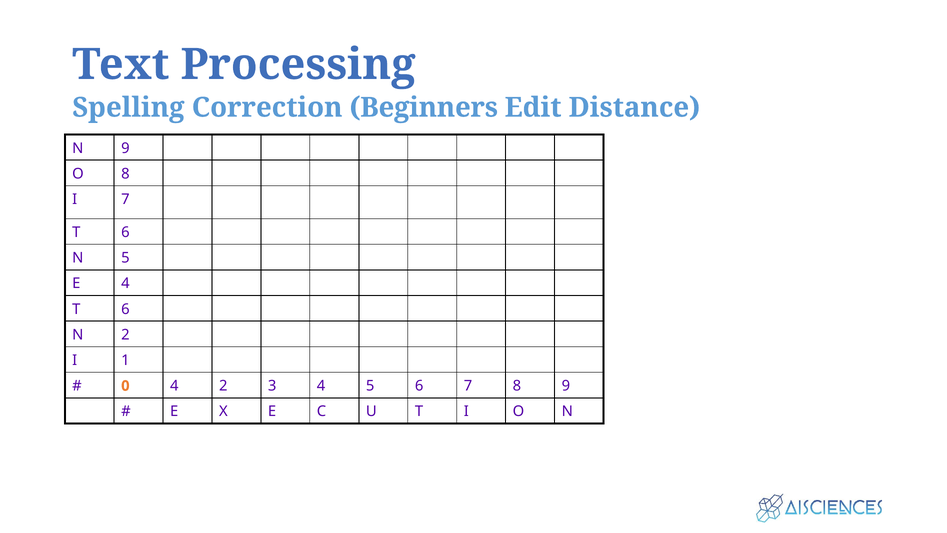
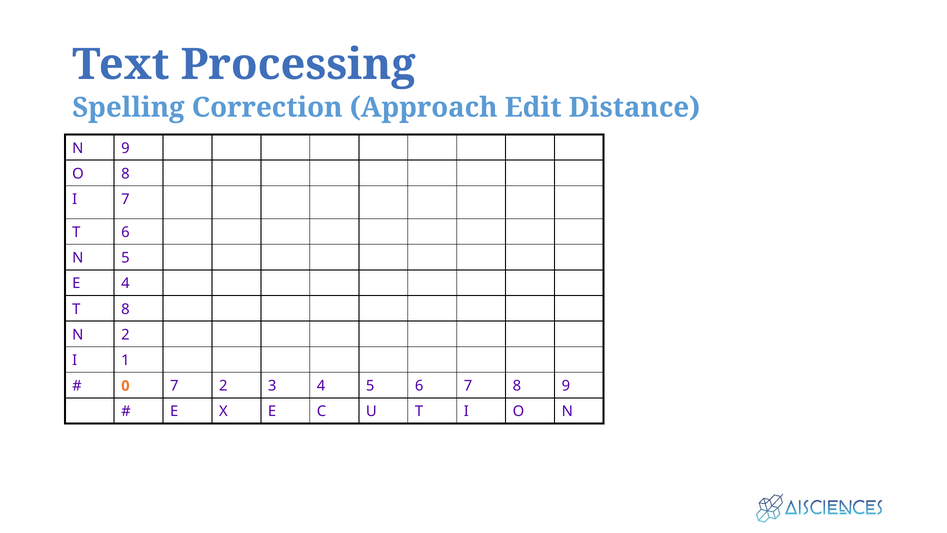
Beginners: Beginners -> Approach (424, 107)
6: 6 -> 8 (125, 309)
0 4: 4 -> 7 (174, 386)
